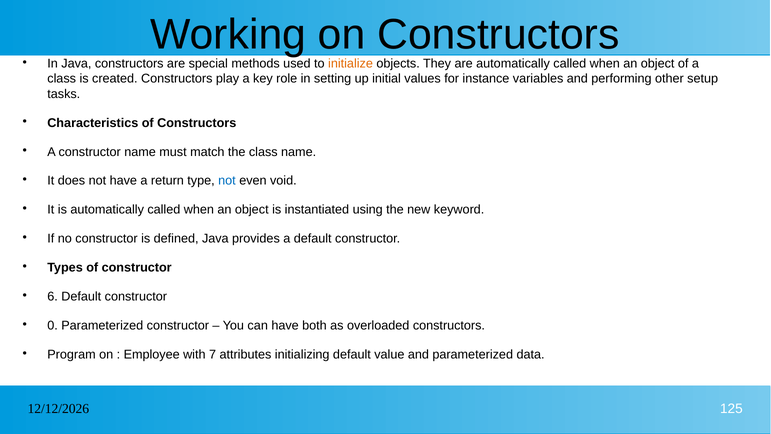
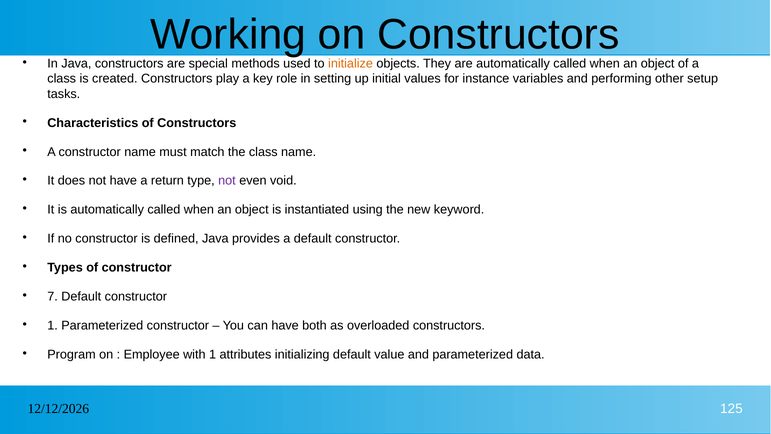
not colour: blue -> purple (227, 181)
6: 6 -> 7 (53, 296)
0: 0 -> 1 (53, 325)
with 7: 7 -> 1 (213, 354)
